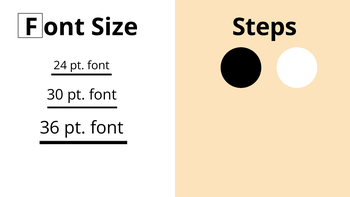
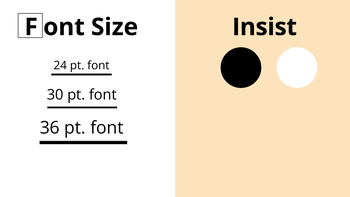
Steps: Steps -> Insist (264, 27)
